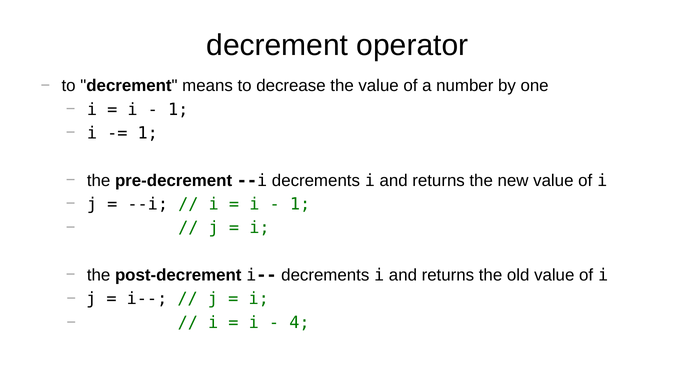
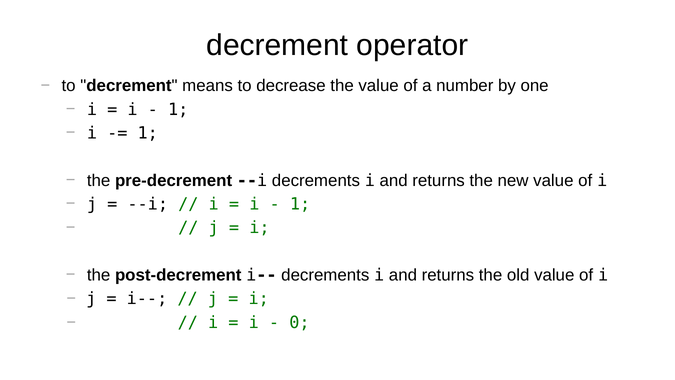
4: 4 -> 0 (299, 322)
